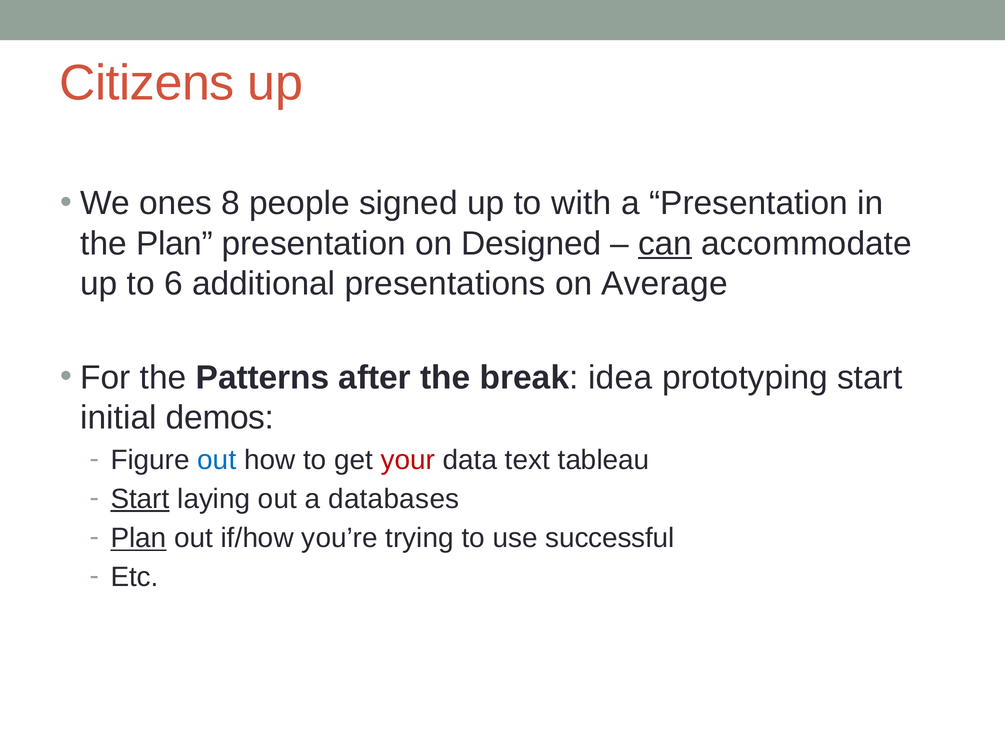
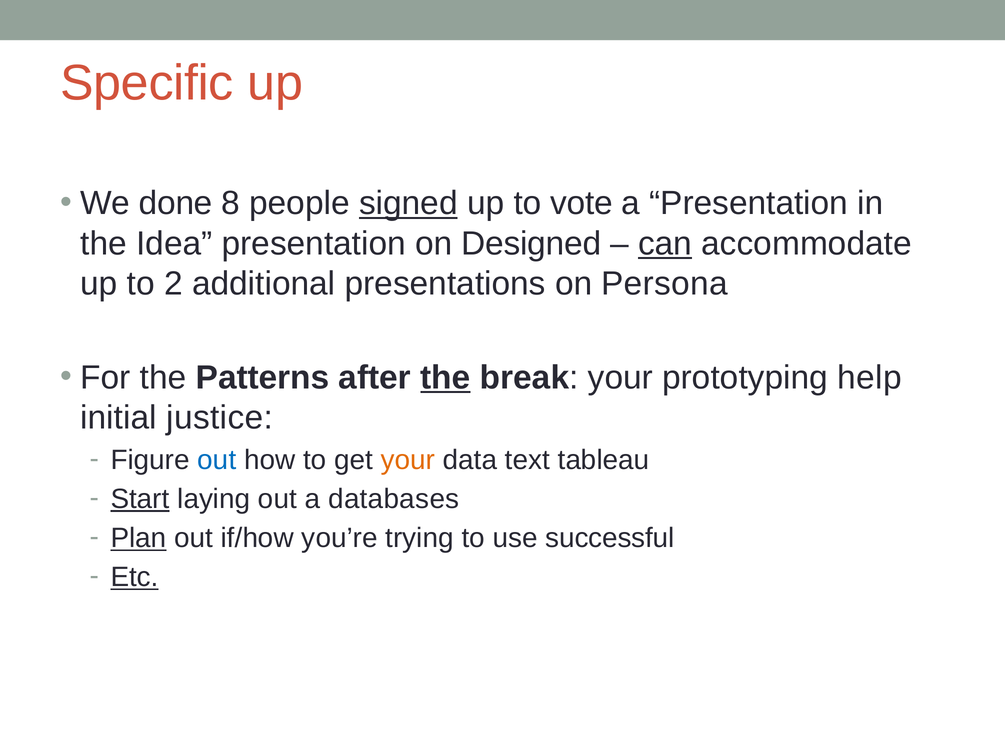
Citizens: Citizens -> Specific (147, 83)
ones: ones -> done (176, 203)
signed underline: none -> present (408, 203)
with: with -> vote (582, 203)
the Plan: Plan -> Idea (174, 244)
6: 6 -> 2 (173, 284)
Average: Average -> Persona (664, 284)
the underline: none -> present (445, 378)
break idea: idea -> your (620, 378)
prototyping start: start -> help (870, 378)
demos: demos -> justice (220, 418)
your colour: red -> orange (408, 460)
Etc underline: none -> present (135, 577)
